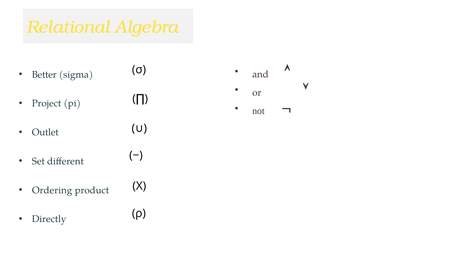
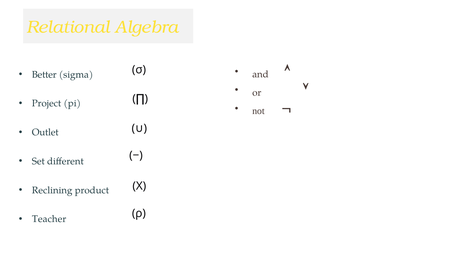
Ordering: Ordering -> Reclining (52, 190)
Directly: Directly -> Teacher (49, 219)
